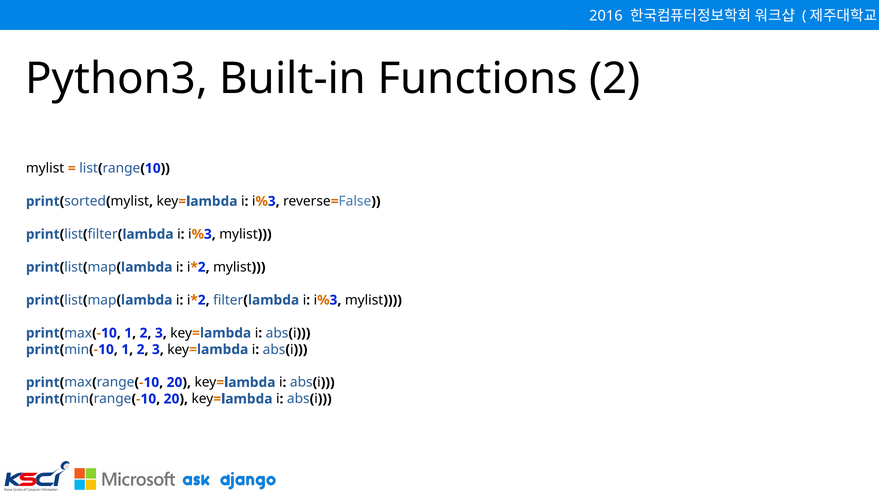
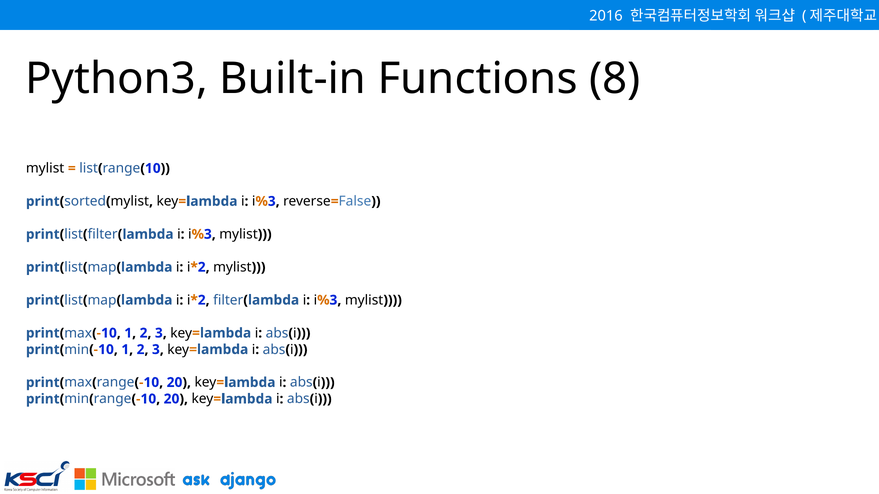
Functions 2: 2 -> 8 (615, 79)
